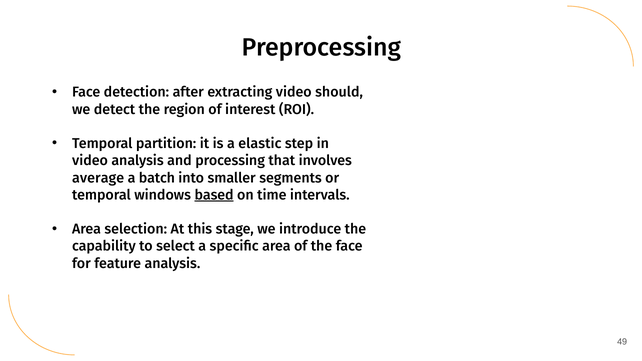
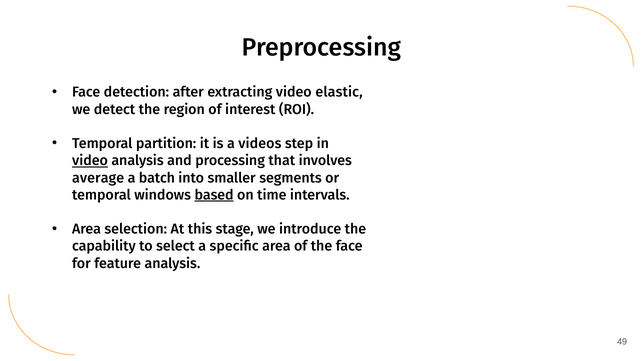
should: should -> elastic (339, 92)
elastic: elastic -> videos (260, 144)
video underline: none -> present (90, 161)
